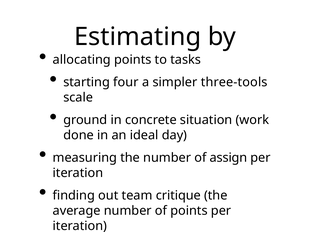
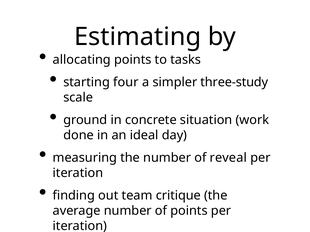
three-tools: three-tools -> three-study (234, 82)
assign: assign -> reveal (228, 158)
